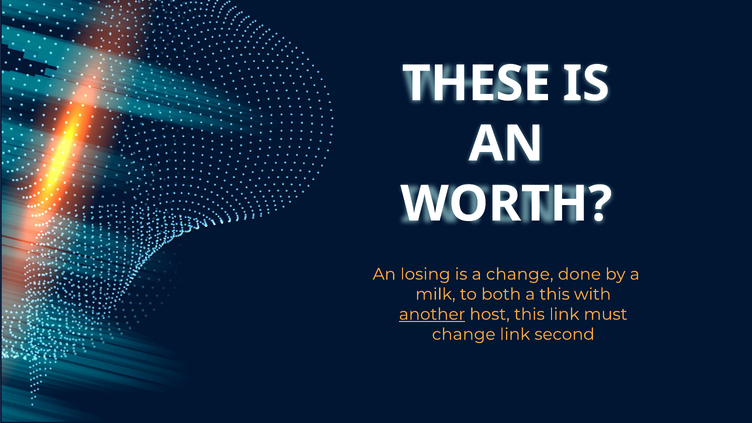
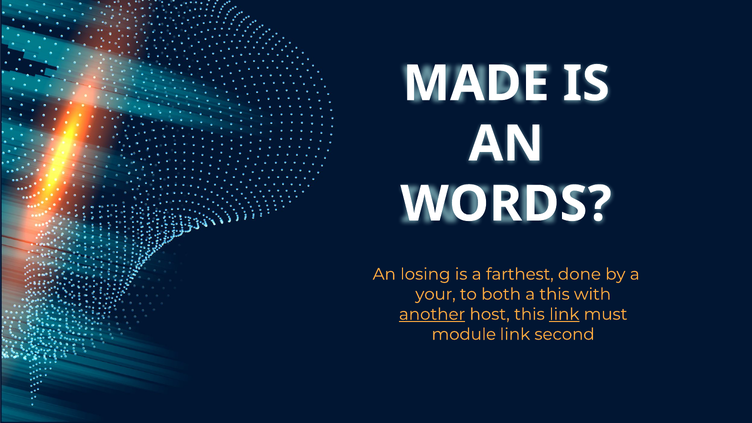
THESE: THESE -> MADE (476, 84)
WORTH: WORTH -> WORDS (506, 204)
a change: change -> farthest (520, 274)
milk: milk -> your (436, 294)
link underline: none -> present (564, 314)
change: change -> module (464, 334)
